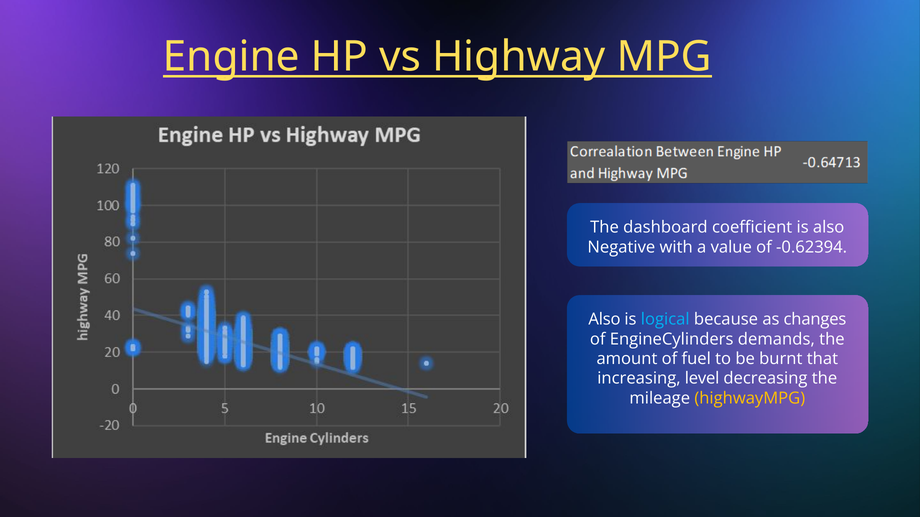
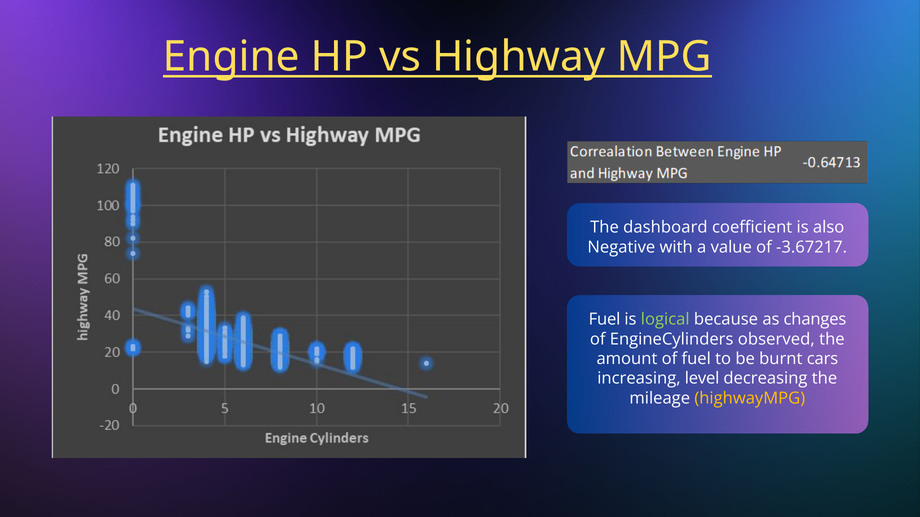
-0.62394: -0.62394 -> -3.67217 (812, 247)
Also: Also -> Fuel (605, 320)
logical colour: light blue -> light green (665, 320)
demands: demands -> observed (776, 339)
that: that -> cars (823, 359)
